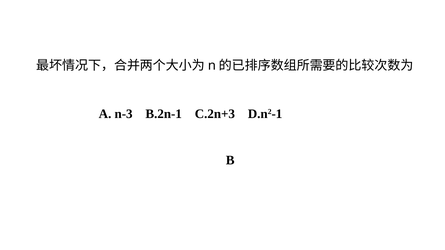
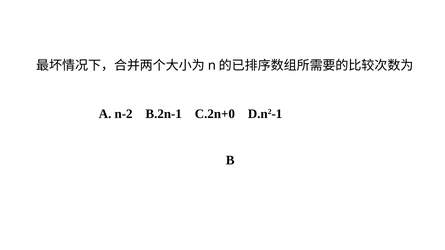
n-3: n-3 -> n-2 (124, 114)
C.2n+3: C.2n+3 -> C.2n+0 (215, 114)
